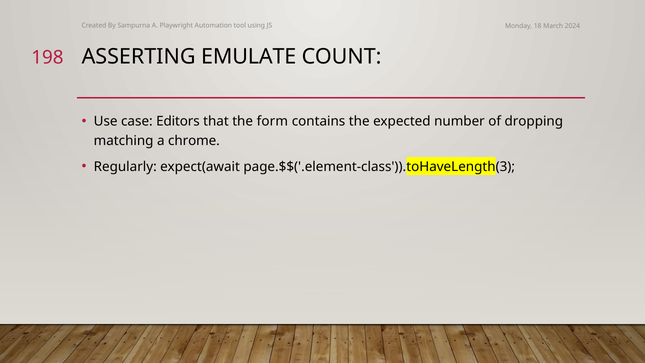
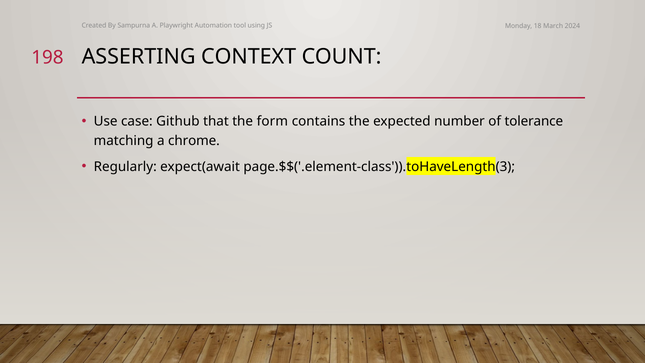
EMULATE: EMULATE -> CONTEXT (249, 56)
Editors: Editors -> Github (178, 121)
dropping: dropping -> tolerance (534, 121)
